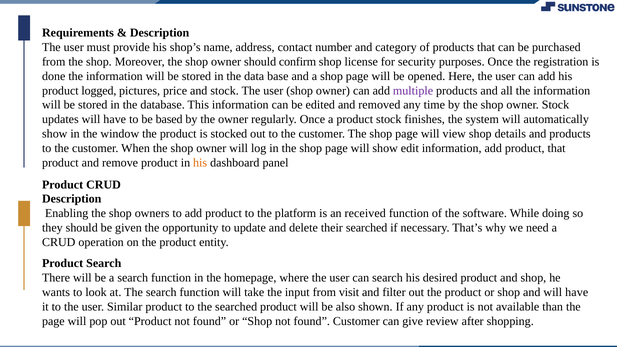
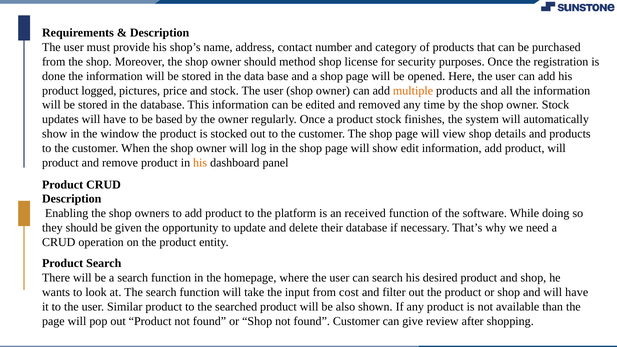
confirm: confirm -> method (297, 62)
multiple colour: purple -> orange (413, 91)
add product that: that -> will (557, 148)
their searched: searched -> database (367, 228)
visit: visit -> cost (349, 292)
